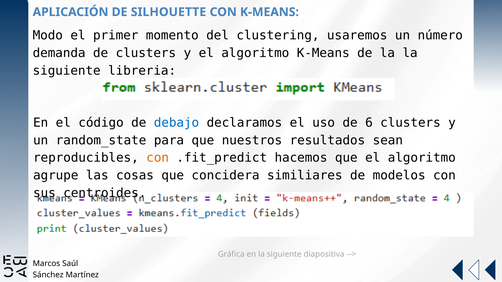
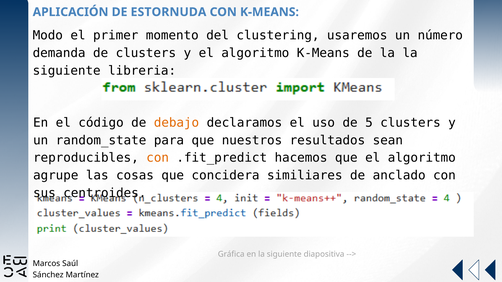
SILHOUETTE: SILHOUETTE -> ESTORNUDA (168, 12)
debajo colour: blue -> orange (176, 123)
6: 6 -> 5 (369, 123)
modelos: modelos -> anclado (399, 176)
